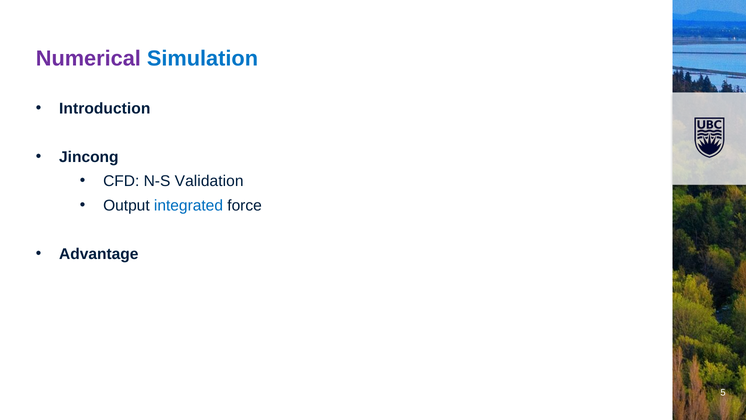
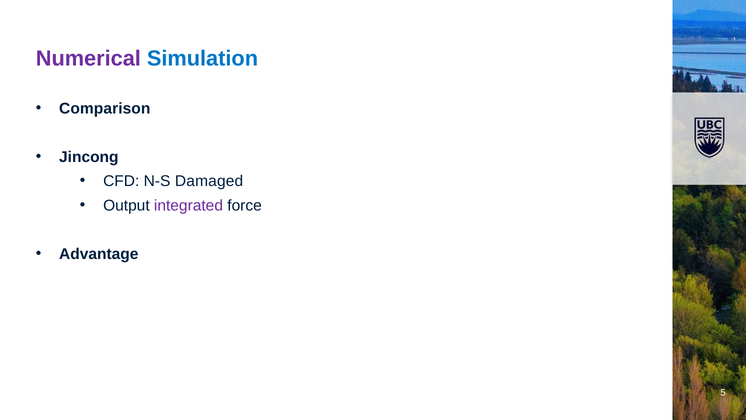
Introduction: Introduction -> Comparison (105, 108)
Validation: Validation -> Damaged (209, 181)
integrated colour: blue -> purple (188, 205)
